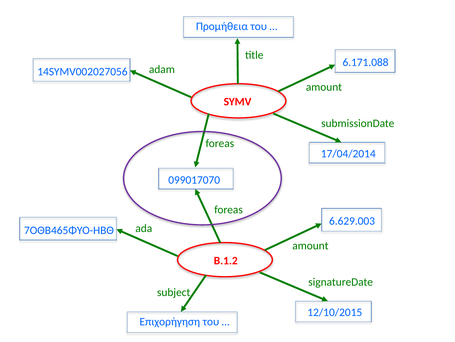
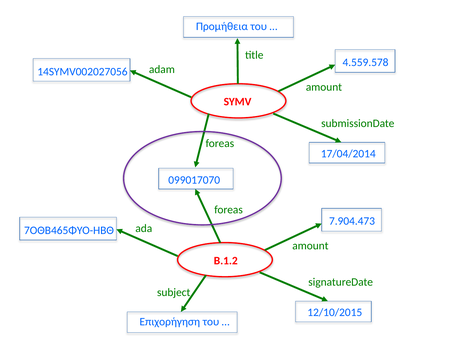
6.171.088: 6.171.088 -> 4.559.578 (366, 62)
6.629.003: 6.629.003 -> 7.904.473 (352, 221)
